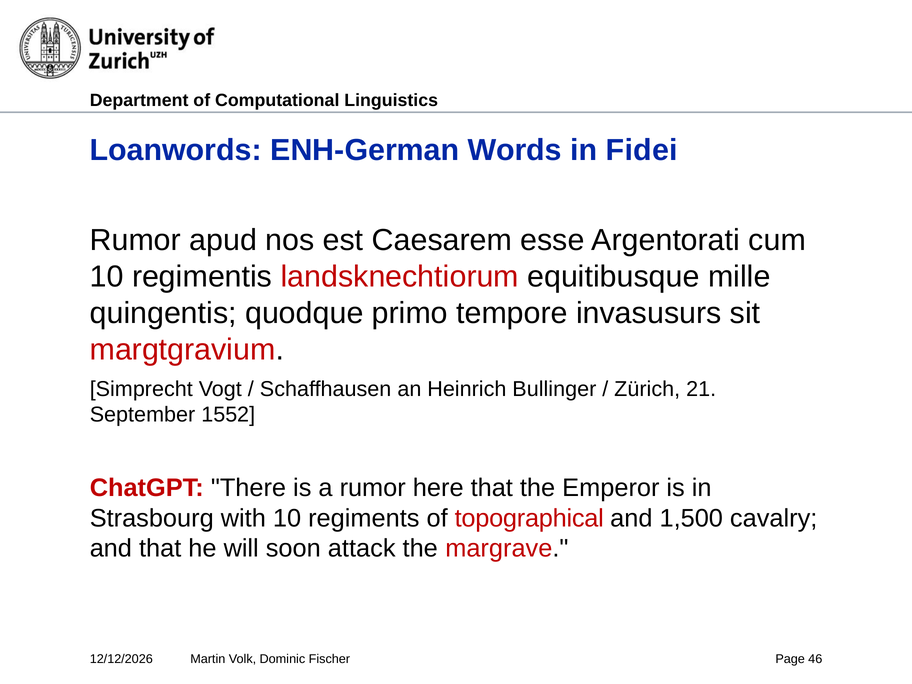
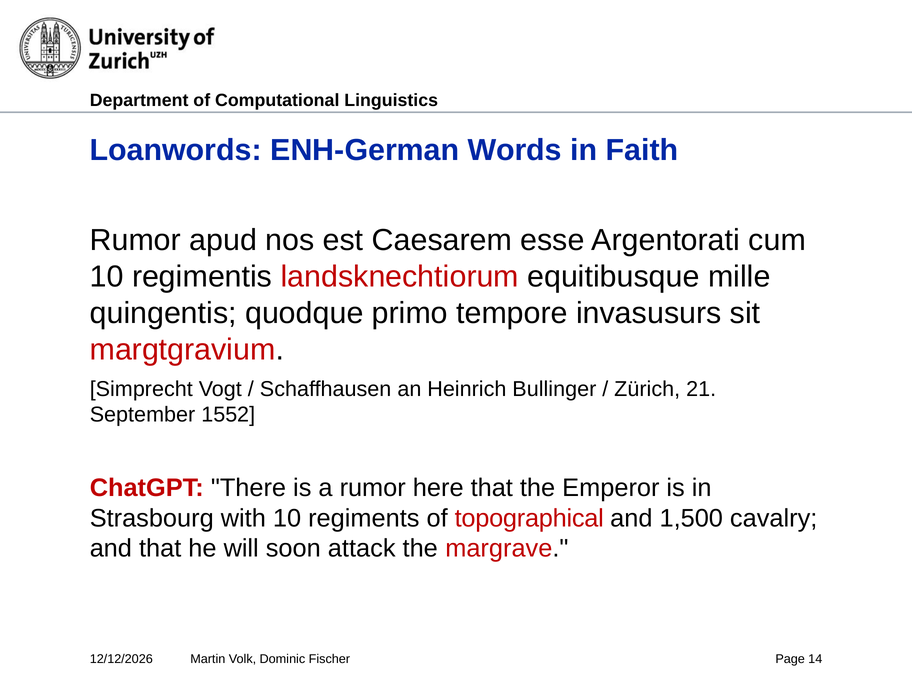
Fidei: Fidei -> Faith (642, 150)
46: 46 -> 14 (815, 659)
